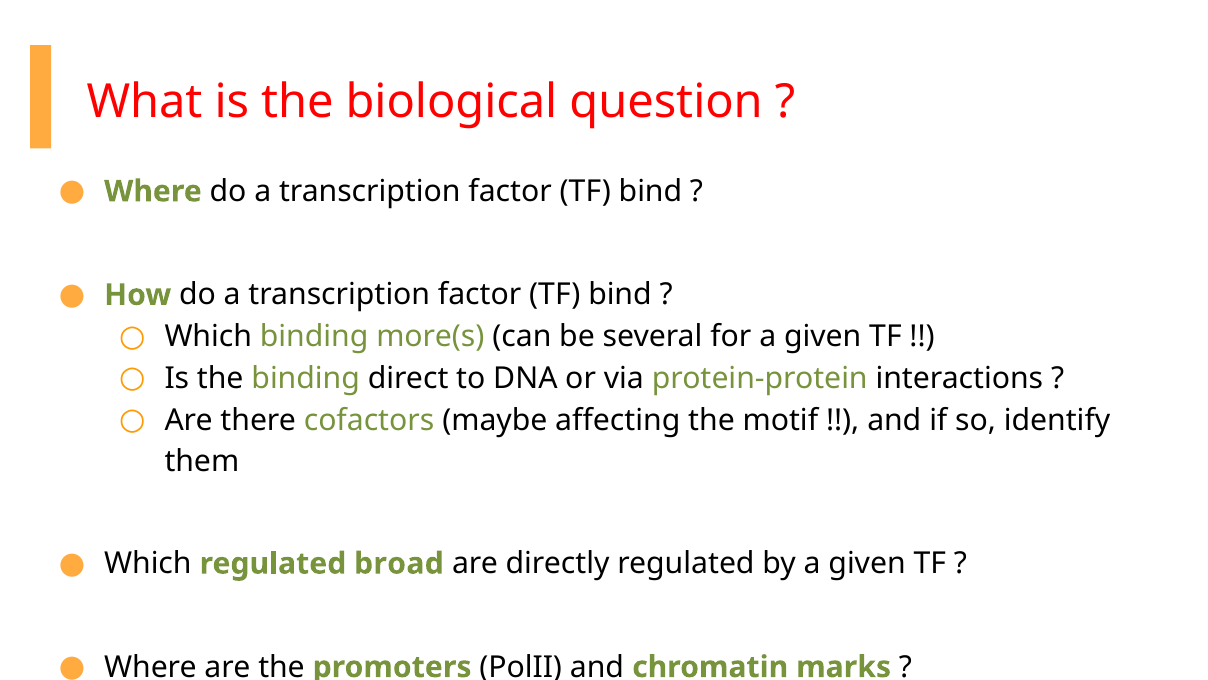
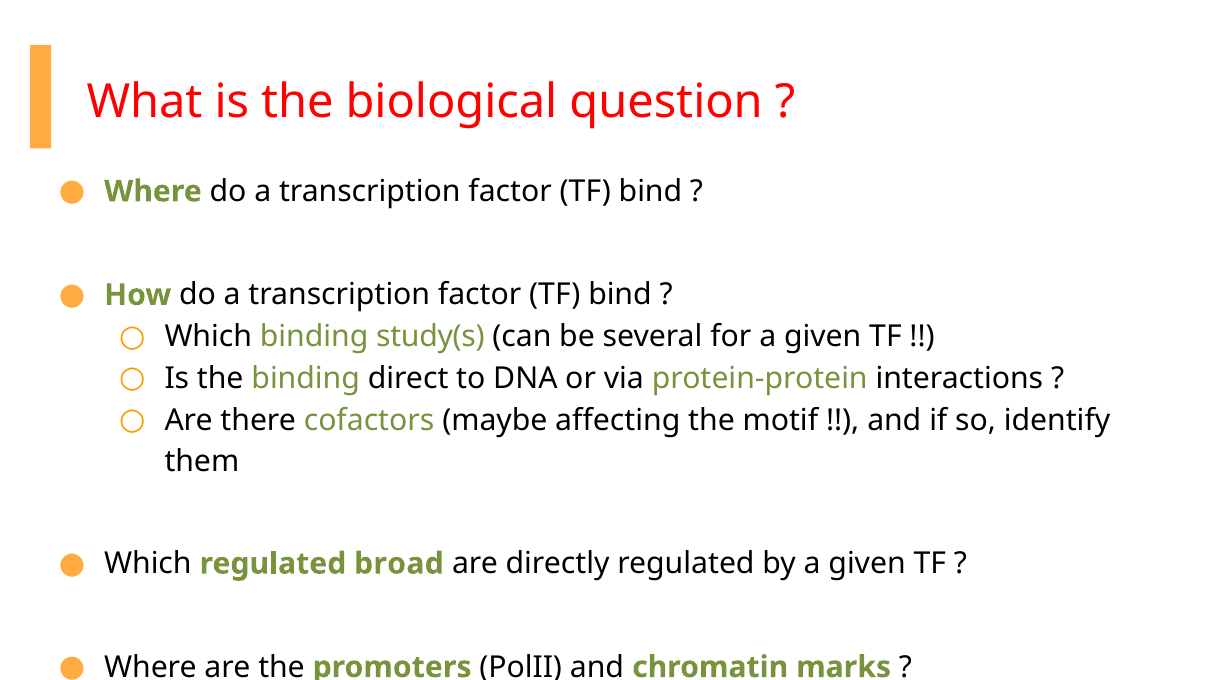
more(s: more(s -> study(s (430, 336)
